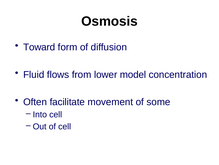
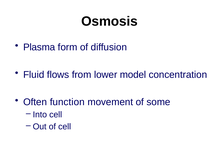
Toward: Toward -> Plasma (39, 47)
facilitate: facilitate -> function (67, 102)
